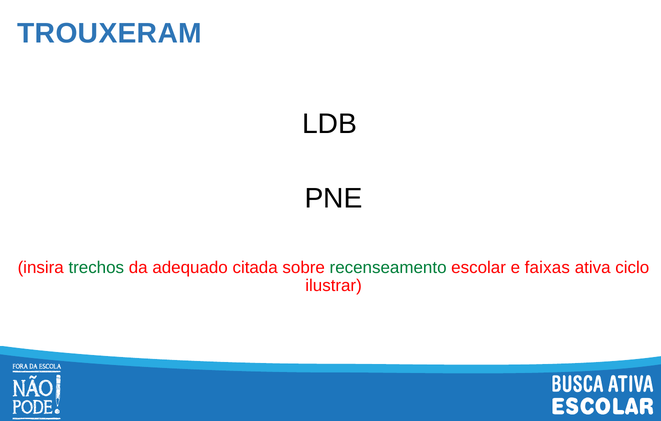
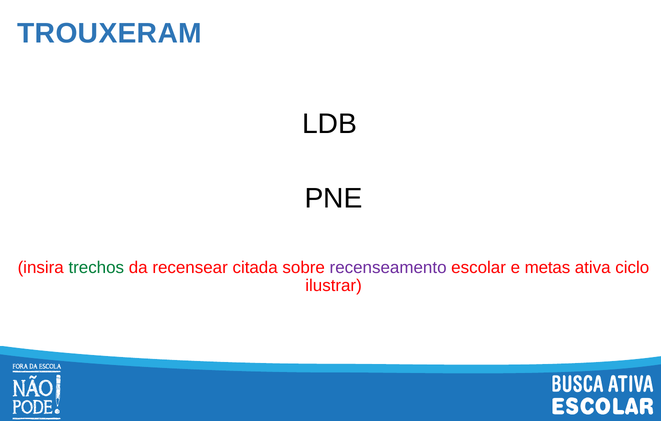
adequado: adequado -> recensear (190, 267)
recenseamento colour: green -> purple (388, 267)
faixas: faixas -> metas (547, 267)
